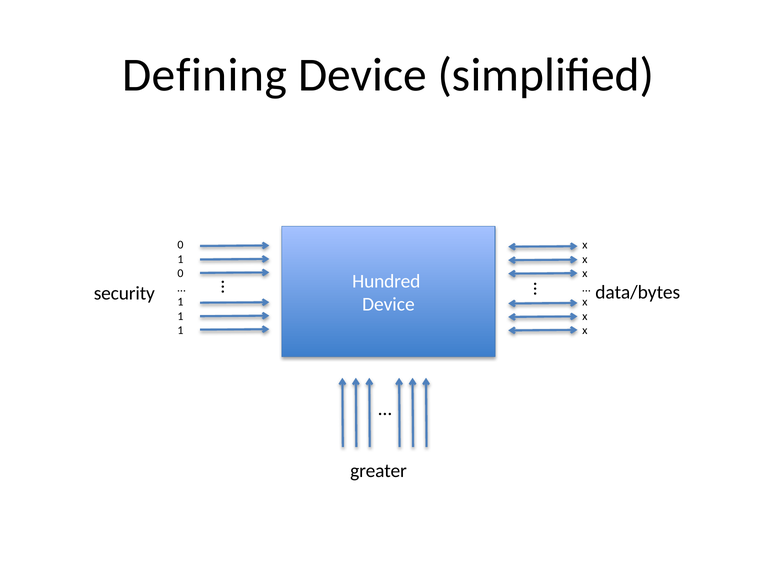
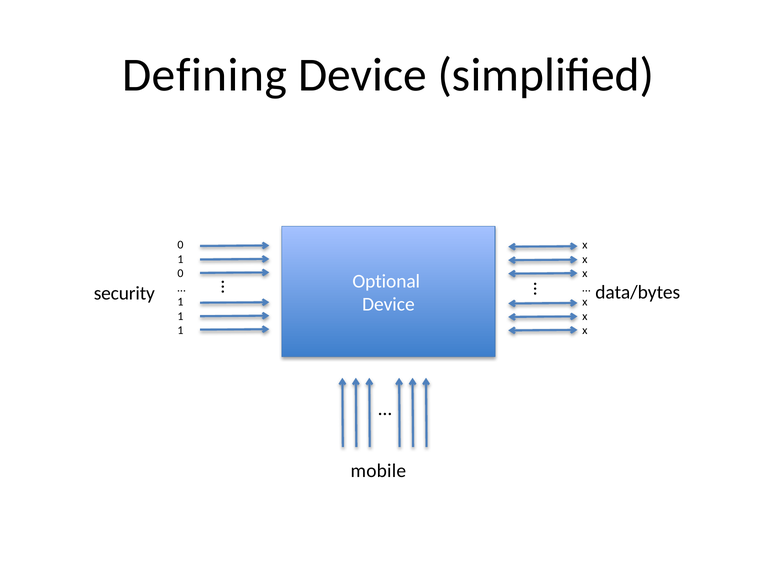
Hundred: Hundred -> Optional (386, 281)
greater: greater -> mobile (378, 470)
